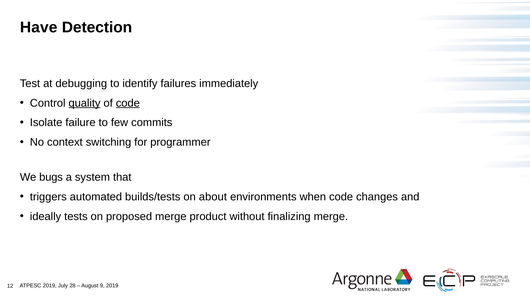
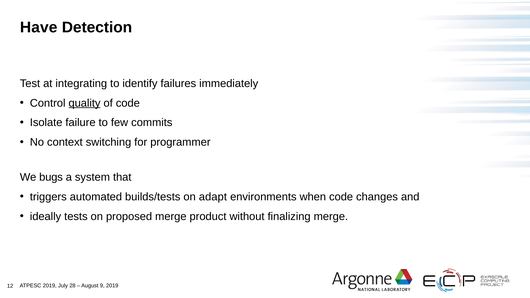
debugging: debugging -> integrating (81, 83)
code underline: present -> none (128, 103)
about: about -> adapt (213, 197)
